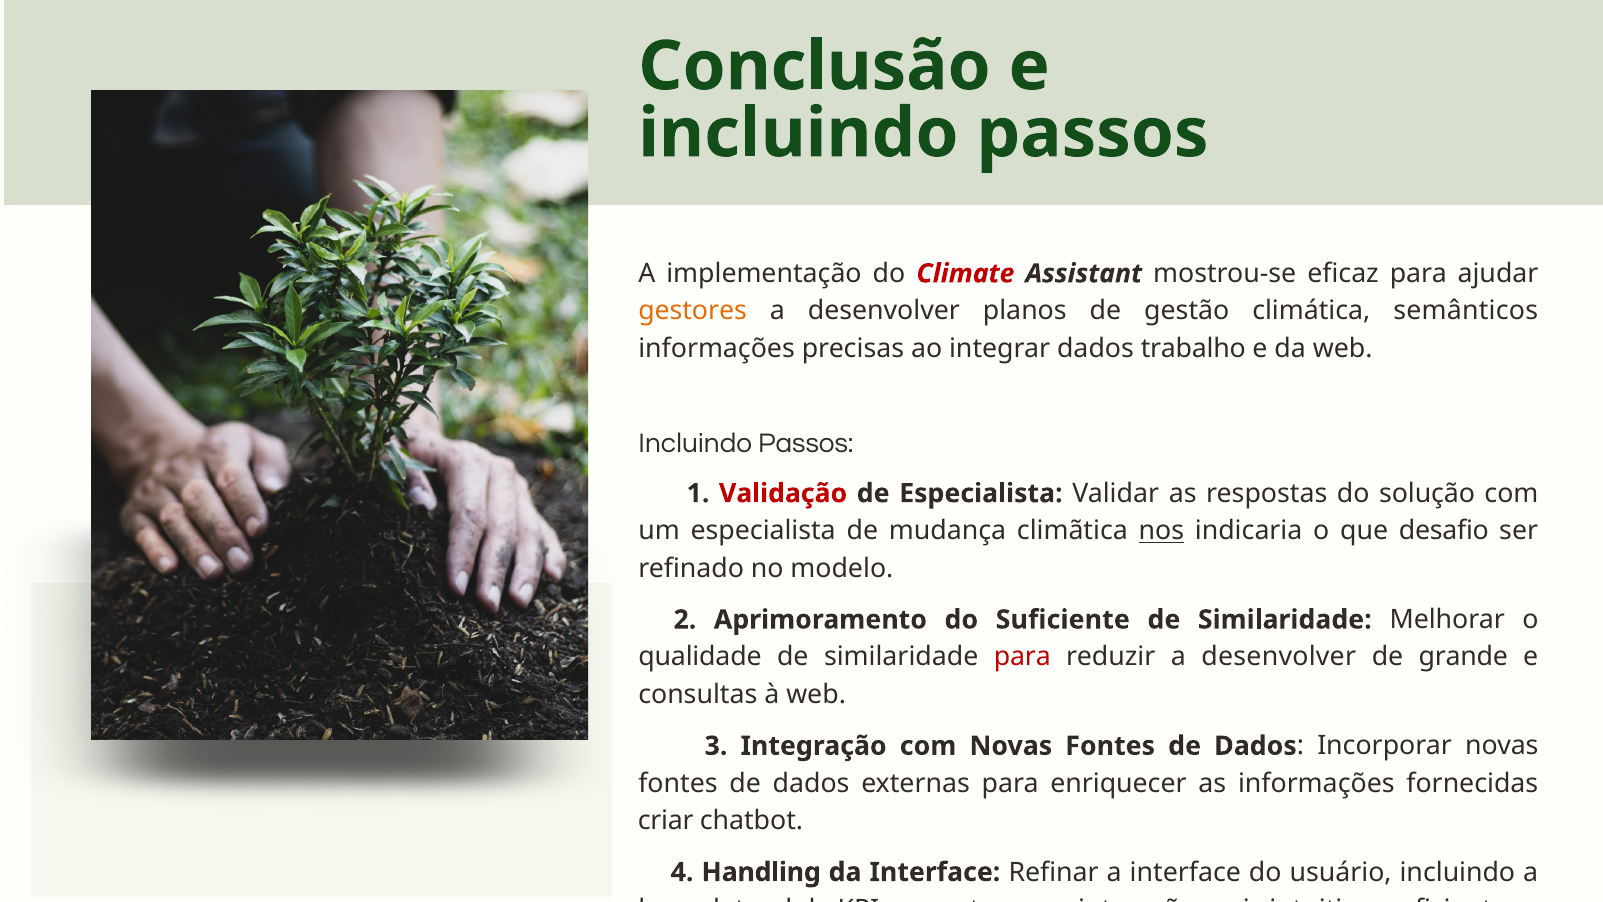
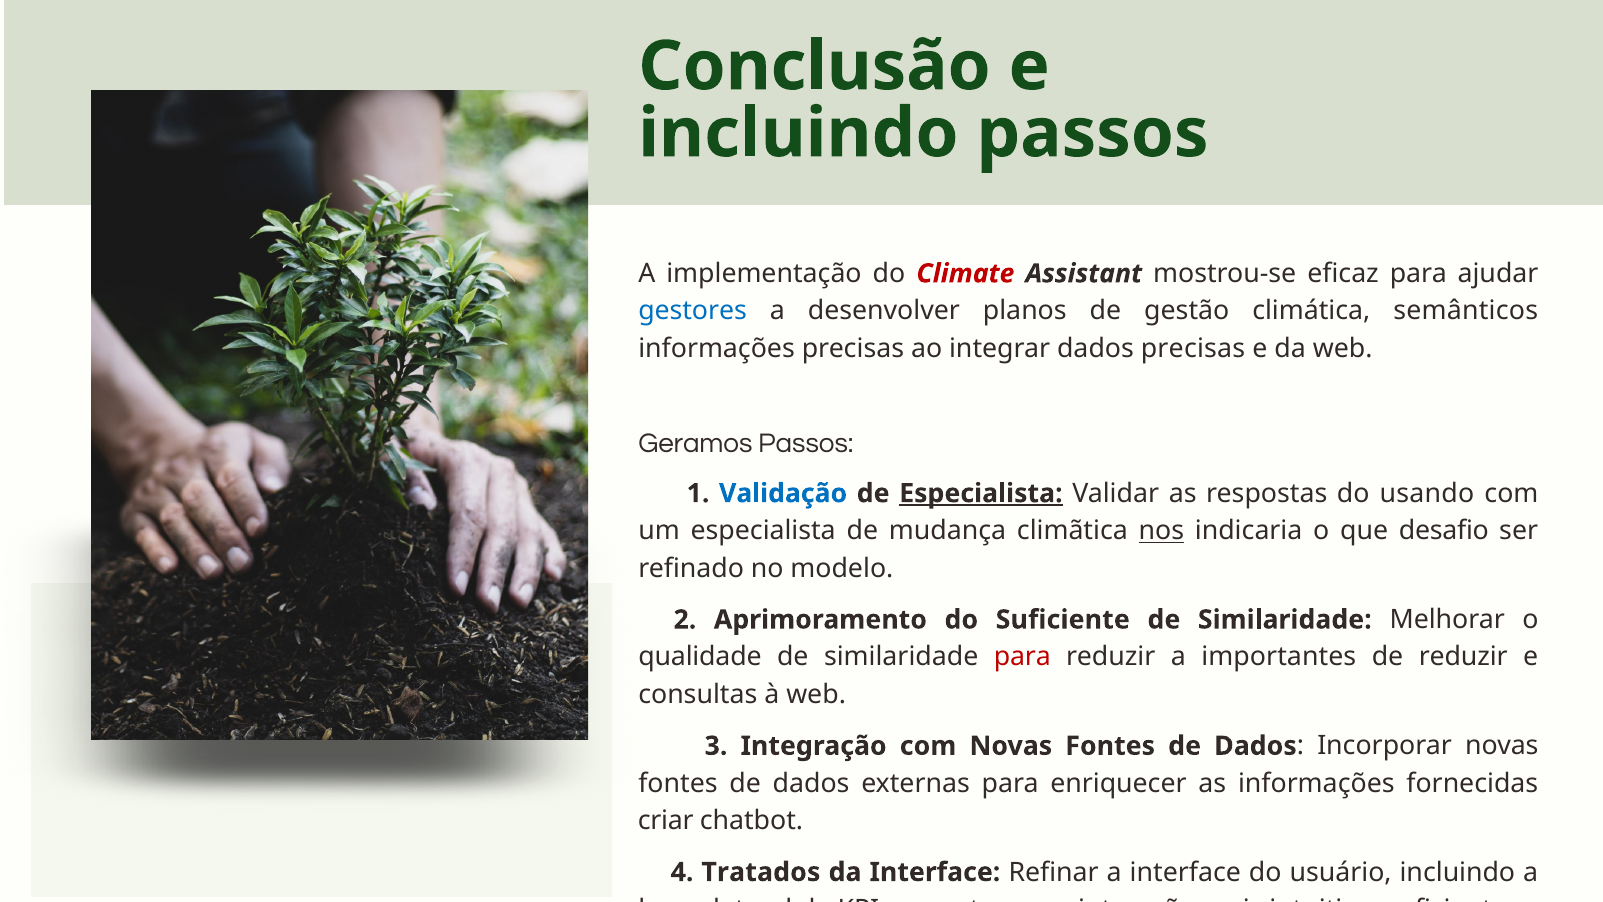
gestores colour: orange -> blue (693, 311)
dados trabalho: trabalho -> precisas (1193, 348)
Incluindo: Incluindo -> Geramos (695, 443)
Validação colour: red -> blue (783, 493)
Especialista underline: none -> present (981, 493)
solução: solução -> usando (1427, 493)
reduzir a desenvolver: desenvolver -> importantes (1279, 657)
de grande: grande -> reduzir (1463, 657)
Handling: Handling -> Tratados (761, 872)
